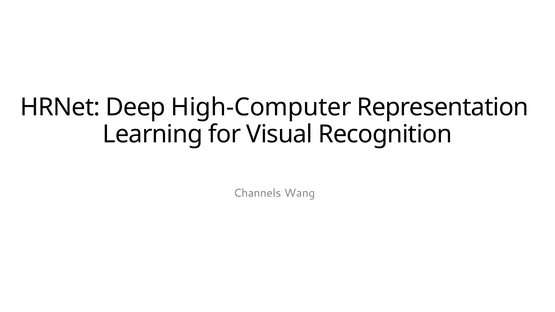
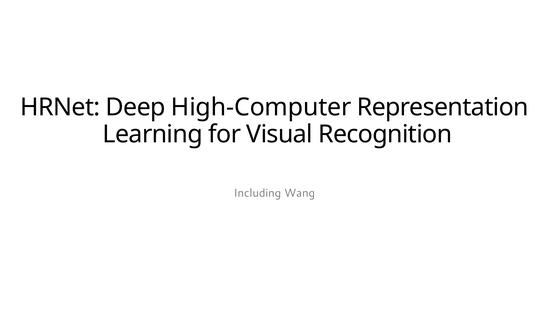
Channels: Channels -> Including (257, 193)
